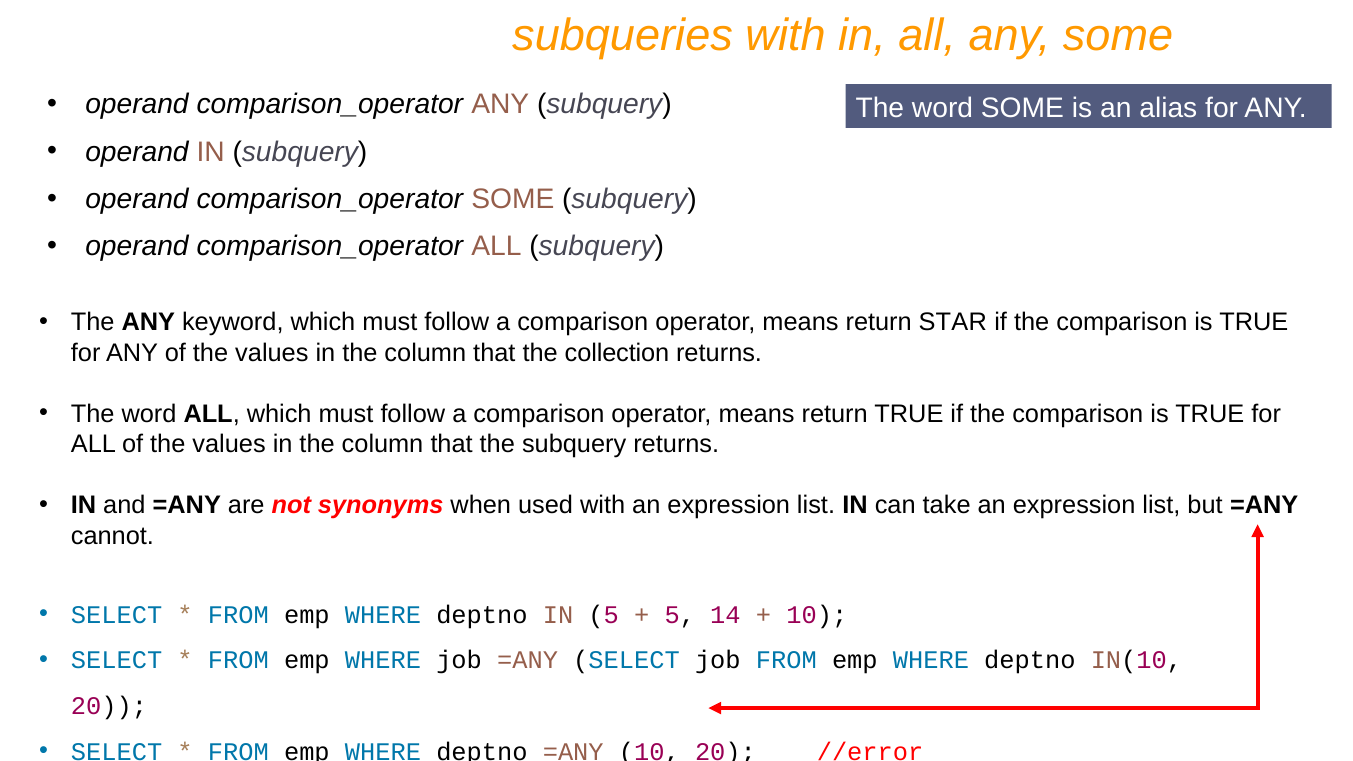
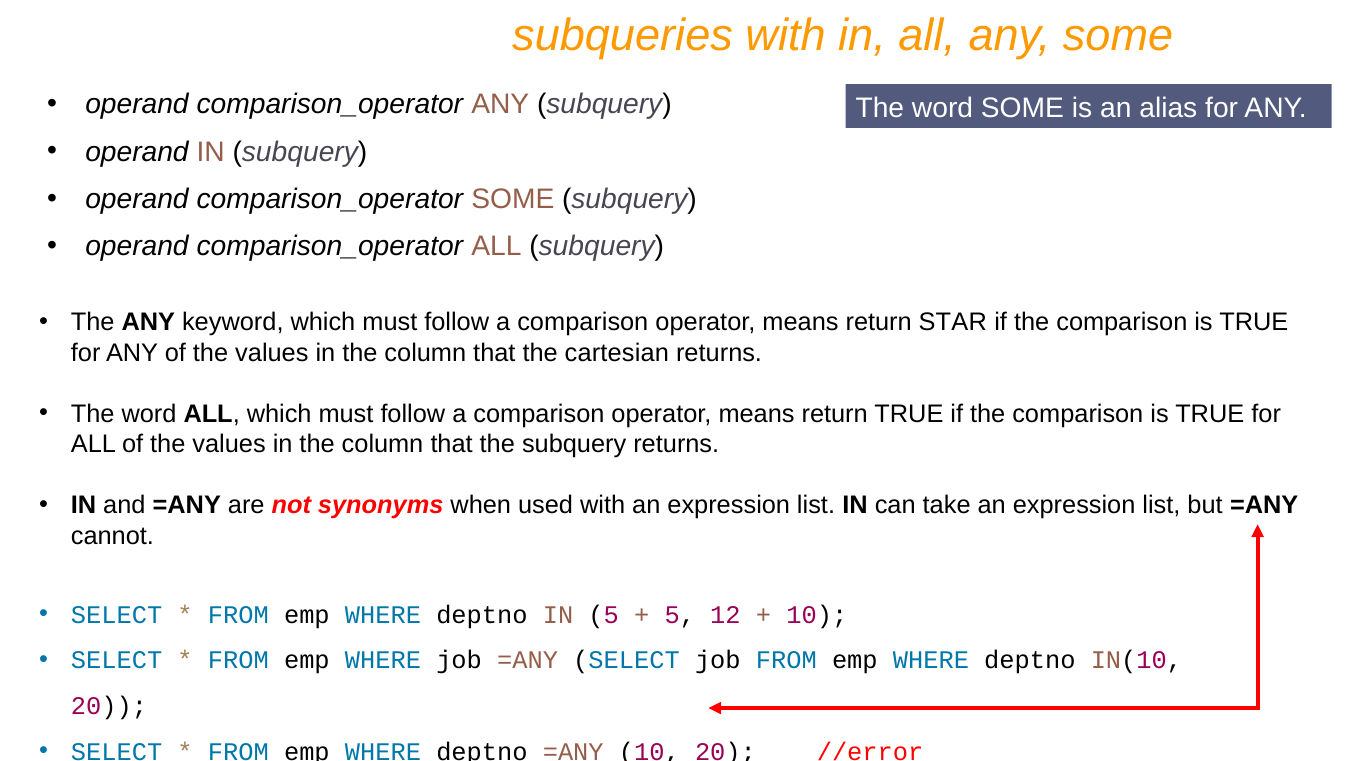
collection: collection -> cartesian (617, 353)
14: 14 -> 12 (725, 615)
